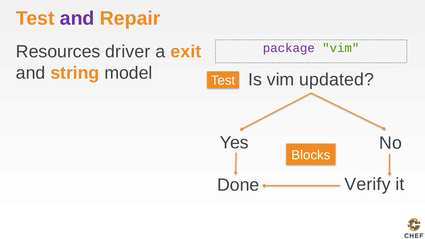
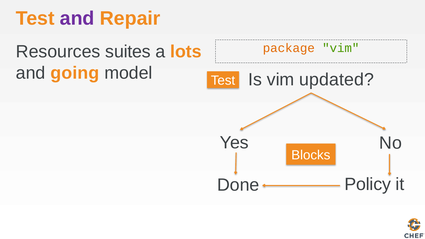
driver: driver -> suites (128, 52)
exit: exit -> lots (186, 52)
package colour: purple -> orange (289, 48)
string: string -> going (75, 73)
Verify: Verify -> Policy (368, 184)
